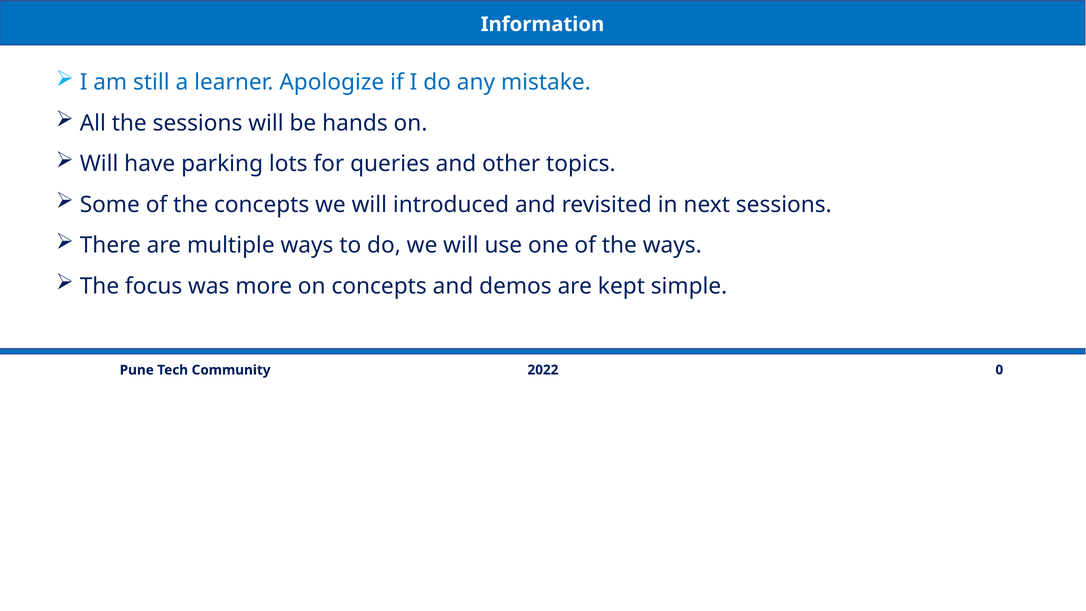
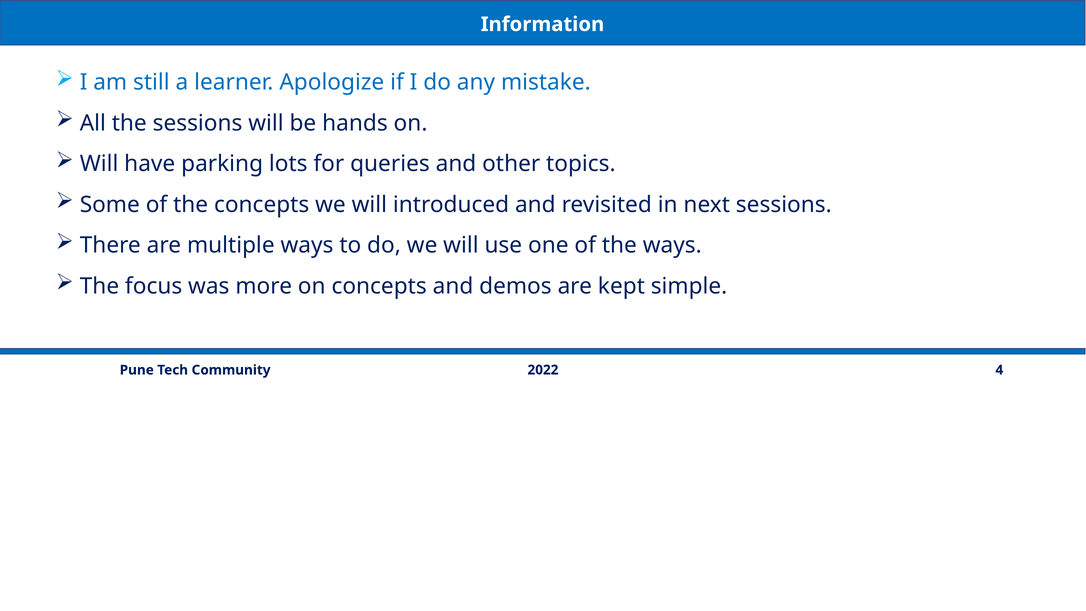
0: 0 -> 4 (999, 370)
